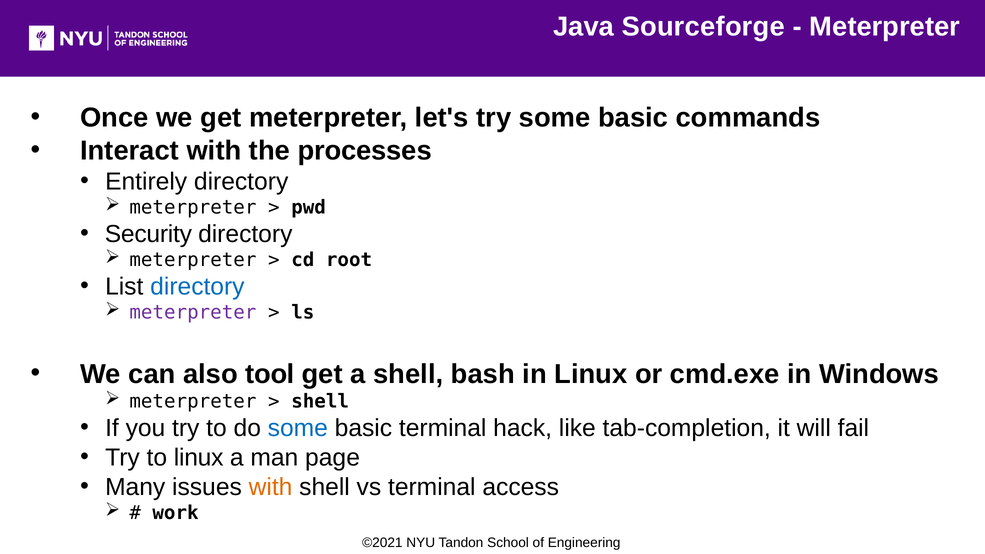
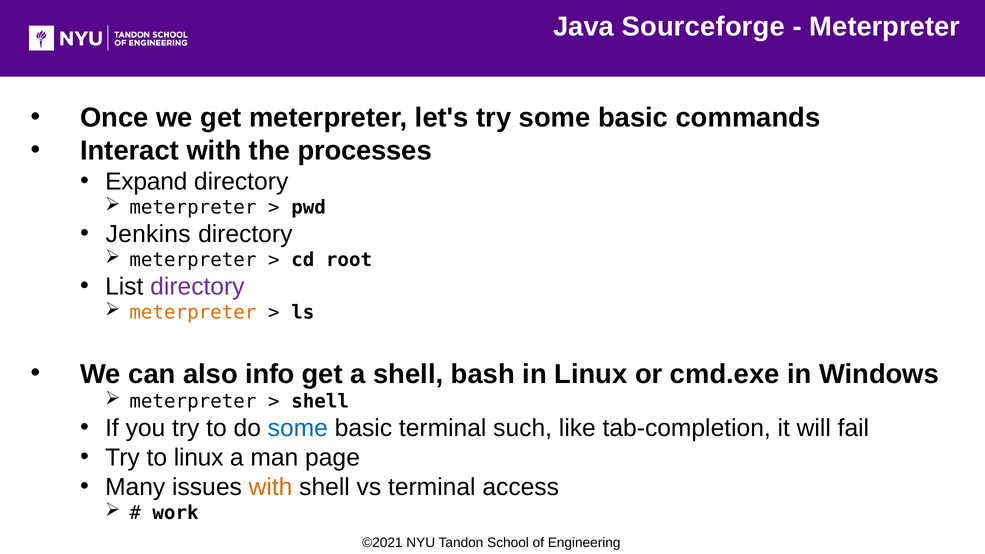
Entirely: Entirely -> Expand (146, 182)
Security: Security -> Jenkins (148, 234)
directory colour: blue -> purple (197, 287)
meterpreter colour: purple -> orange (193, 313)
tool: tool -> info (270, 374)
hack: hack -> such (523, 428)
